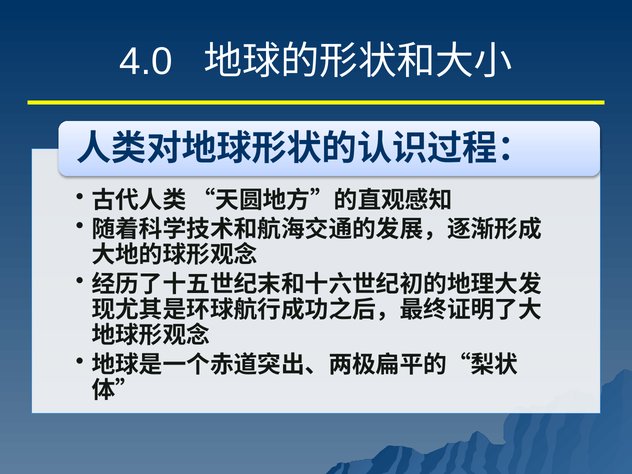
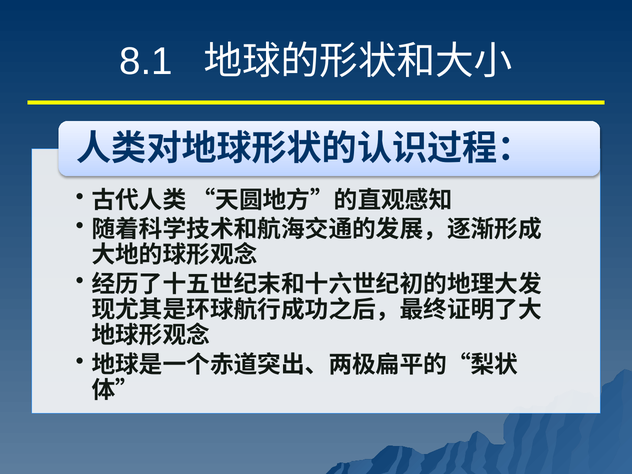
4.0: 4.0 -> 8.1 (146, 61)
